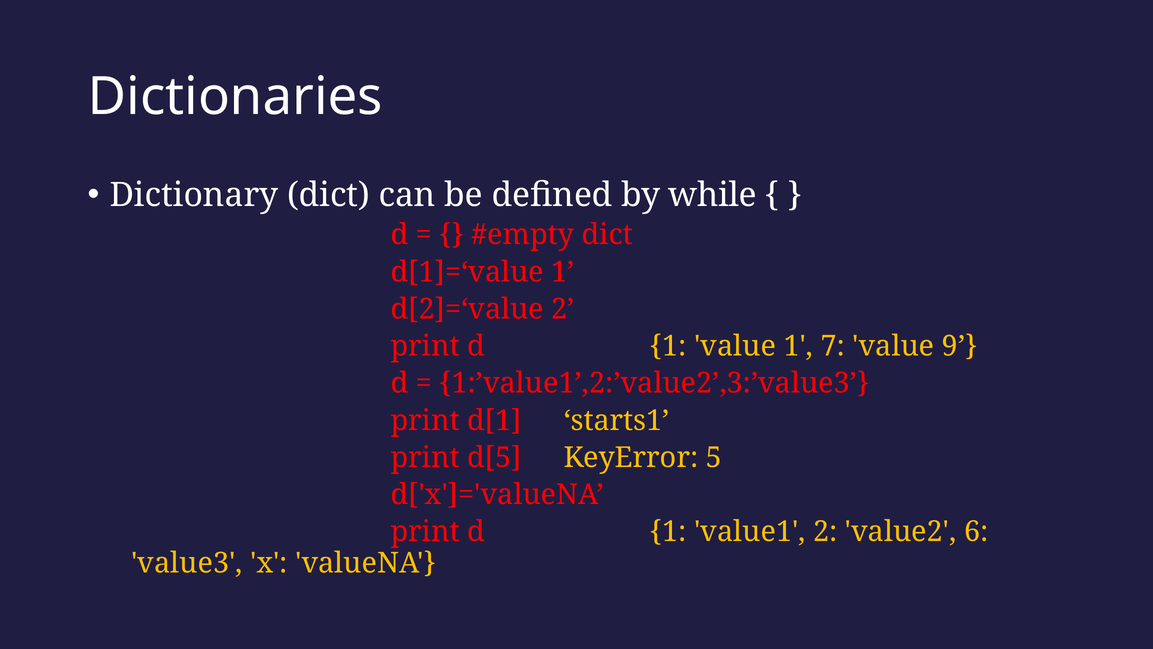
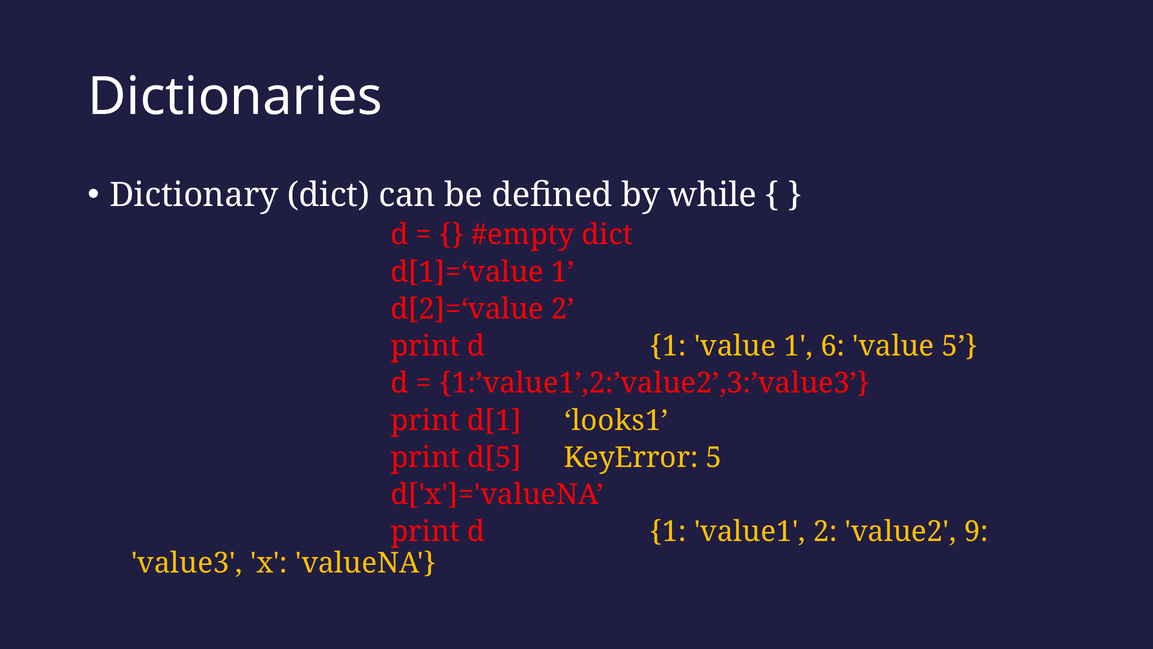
7: 7 -> 6 (833, 346)
value 9: 9 -> 5 (960, 346)
starts1: starts1 -> looks1 (616, 420)
6: 6 -> 9 (976, 532)
